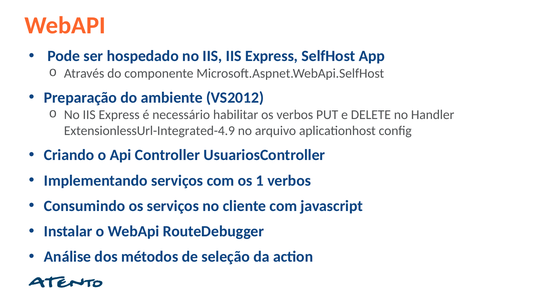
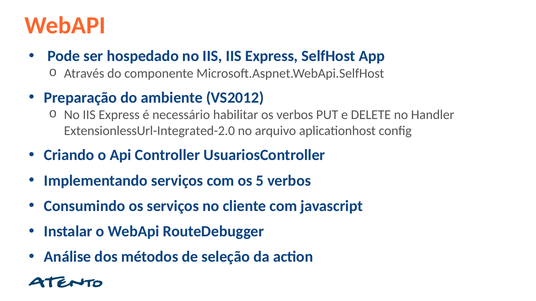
ExtensionlessUrl-Integrated-4.9: ExtensionlessUrl-Integrated-4.9 -> ExtensionlessUrl-Integrated-2.0 (149, 131)
1: 1 -> 5 (260, 181)
